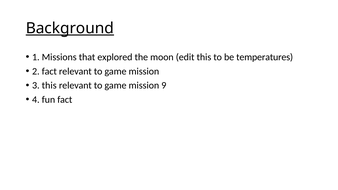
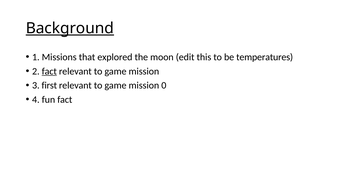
fact underline: none -> present (49, 71)
3 this: this -> first (49, 85)
9: 9 -> 0 (164, 85)
